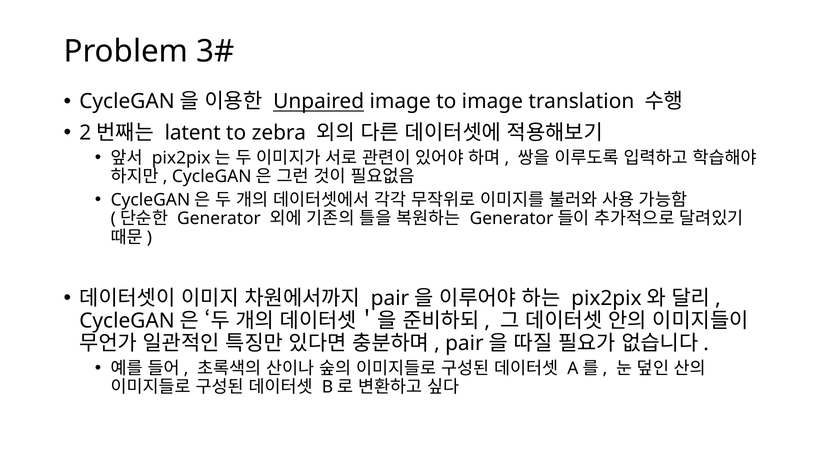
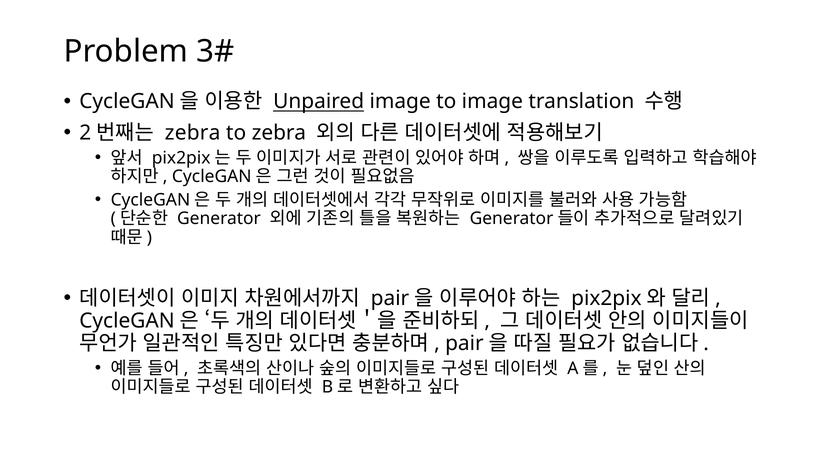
latent: latent -> zebra (193, 133)
